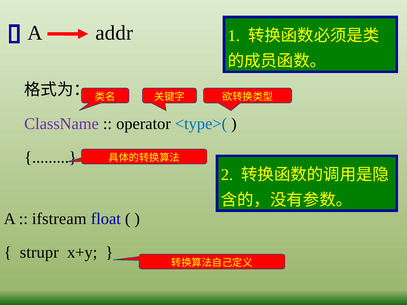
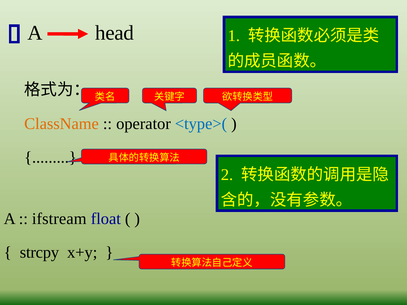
addr: addr -> head (115, 33)
ClassName colour: purple -> orange (62, 124)
strupr: strupr -> strcpy (39, 253)
